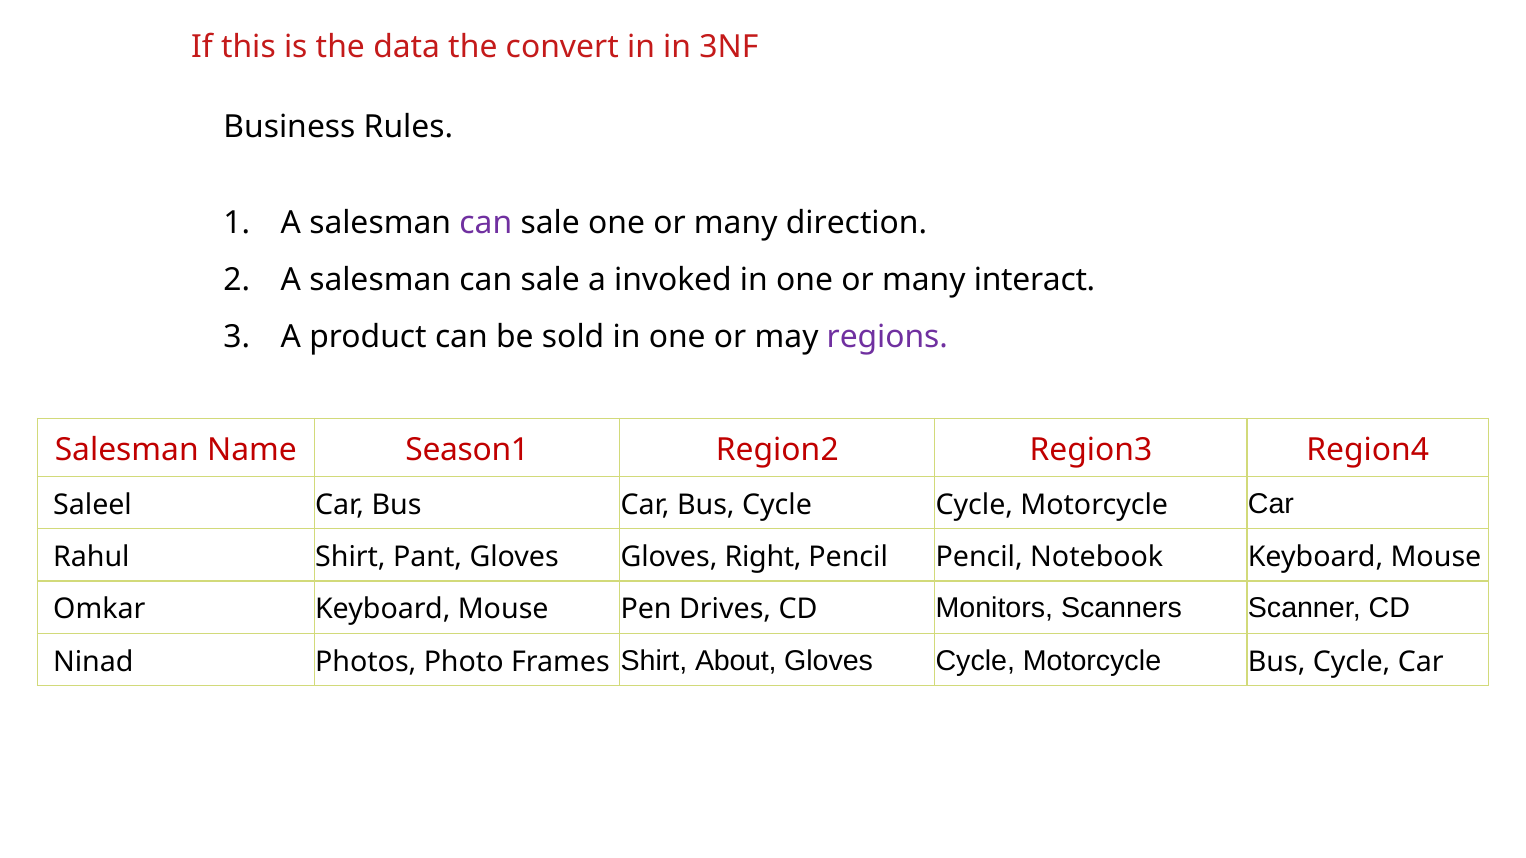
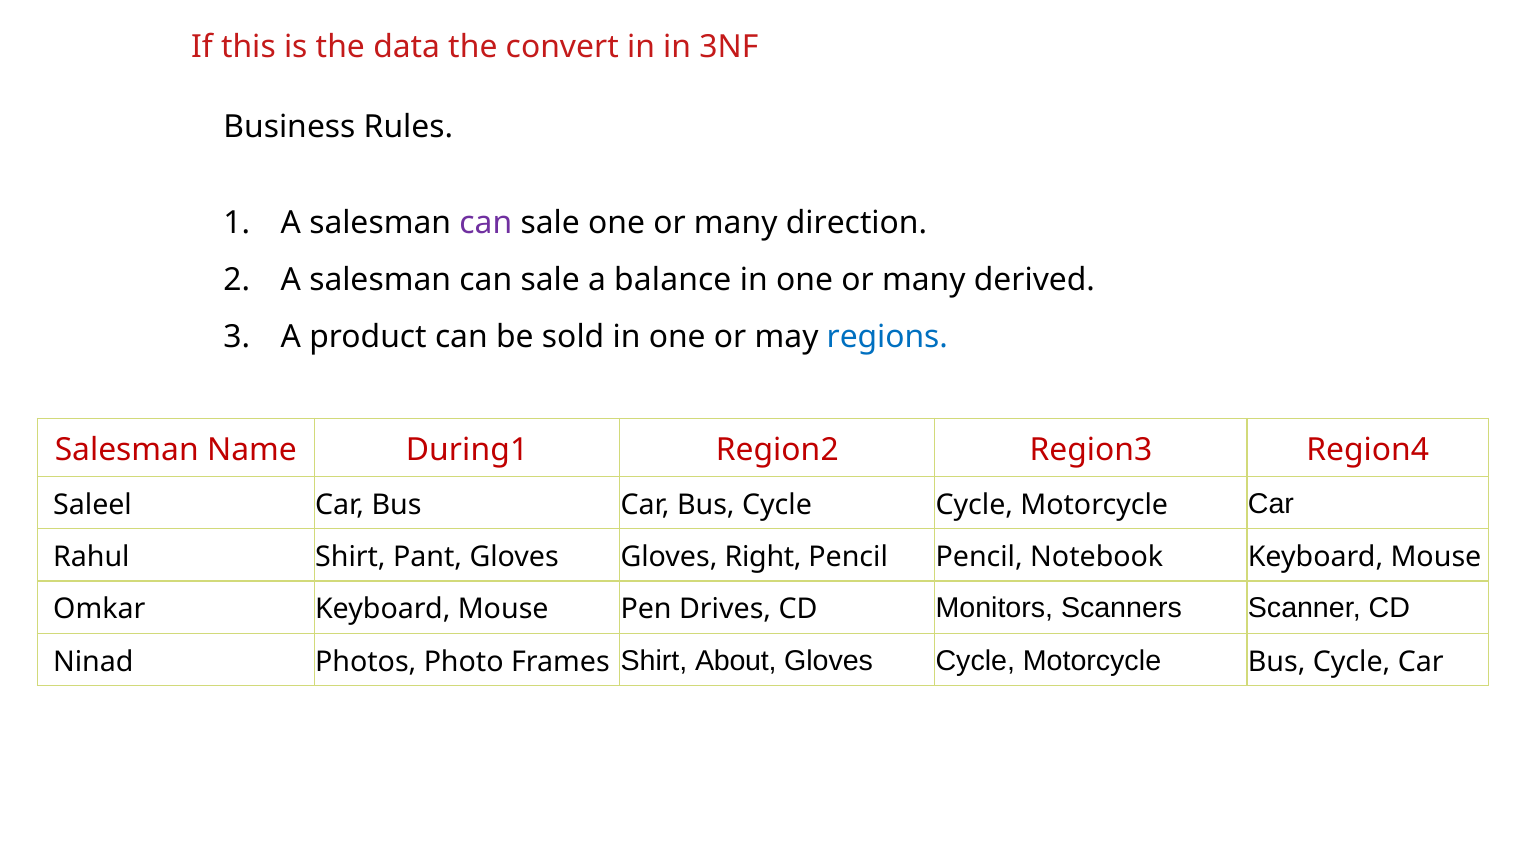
invoked: invoked -> balance (673, 280)
interact: interact -> derived (1034, 280)
regions colour: purple -> blue (887, 337)
Season1: Season1 -> During1 (467, 450)
